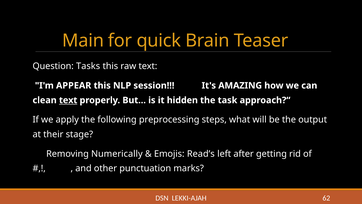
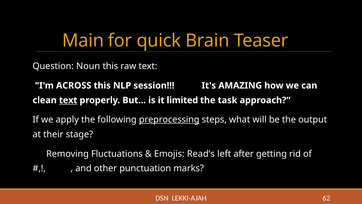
Tasks: Tasks -> Noun (88, 66)
APPEAR: APPEAR -> ACROSS (74, 85)
hidden: hidden -> limited (182, 100)
preprocessing underline: none -> present (169, 119)
Numerically: Numerically -> Fluctuations (117, 153)
